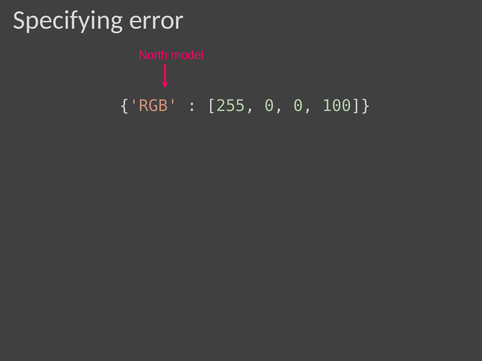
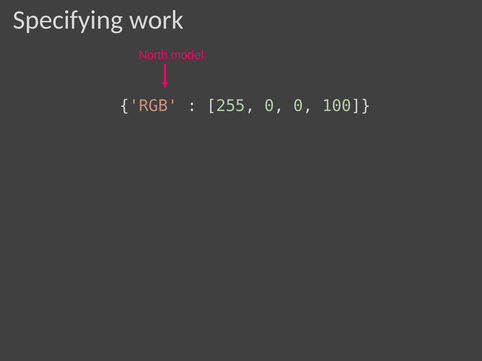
error: error -> work (156, 20)
